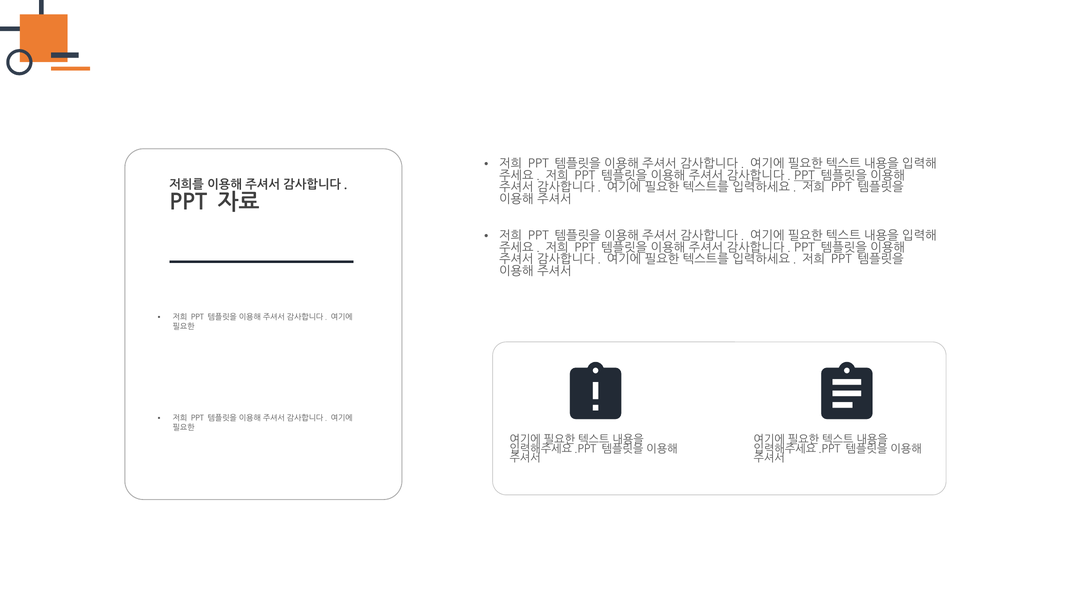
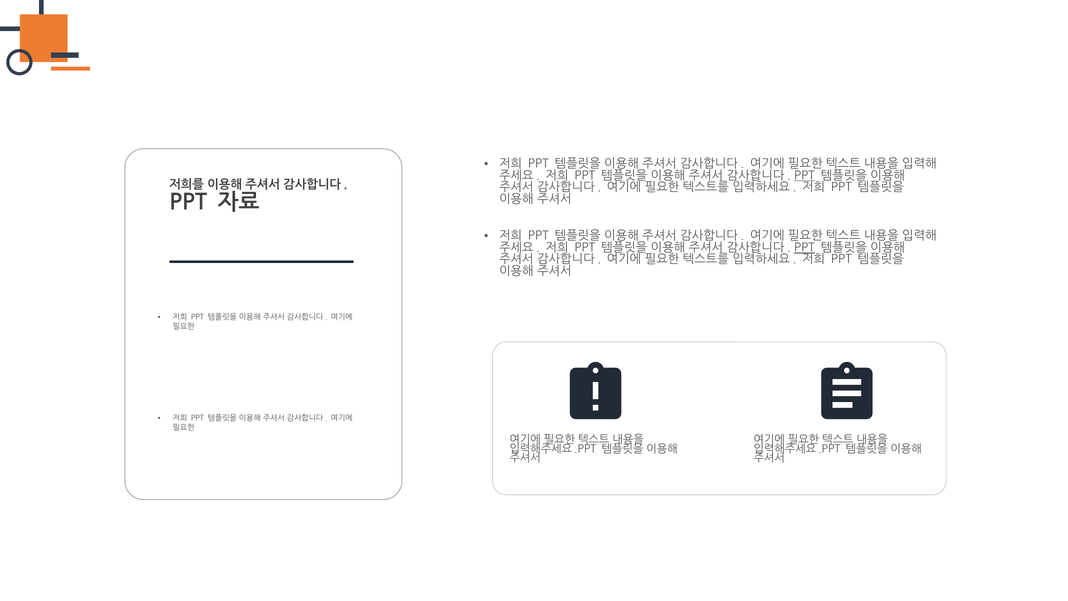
PPT underline: none -> present (805, 248)
